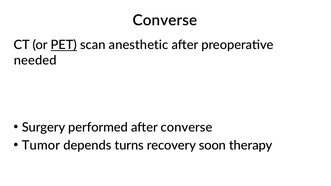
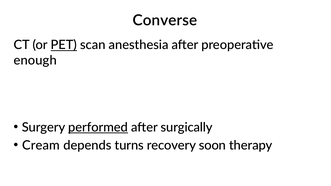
anesthetic: anesthetic -> anesthesia (139, 45)
needed: needed -> enough (35, 61)
performed underline: none -> present (98, 127)
after converse: converse -> surgically (187, 127)
Tumor: Tumor -> Cream (41, 146)
